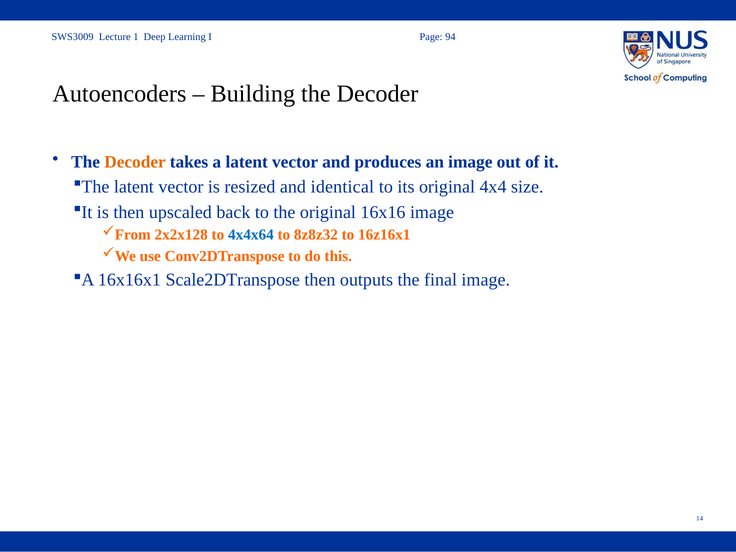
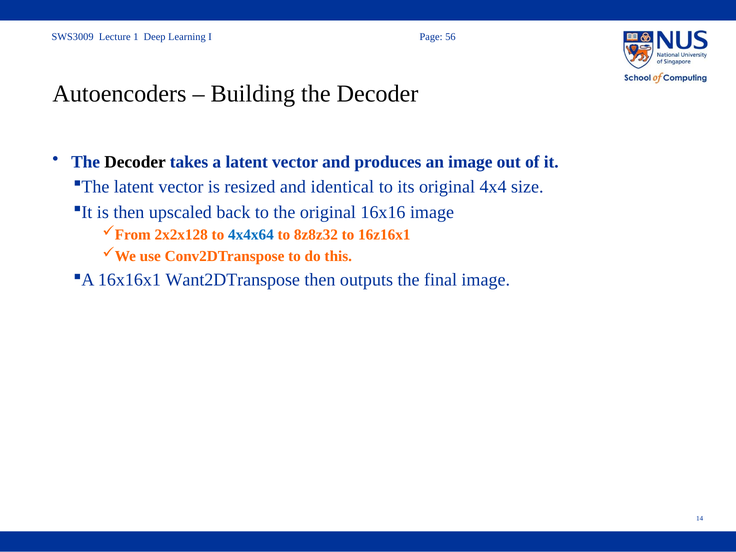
94: 94 -> 56 (450, 37)
Decoder colour: orange -> black (135, 162)
Scale2DTranspose: Scale2DTranspose -> Want2DTranspose (233, 280)
